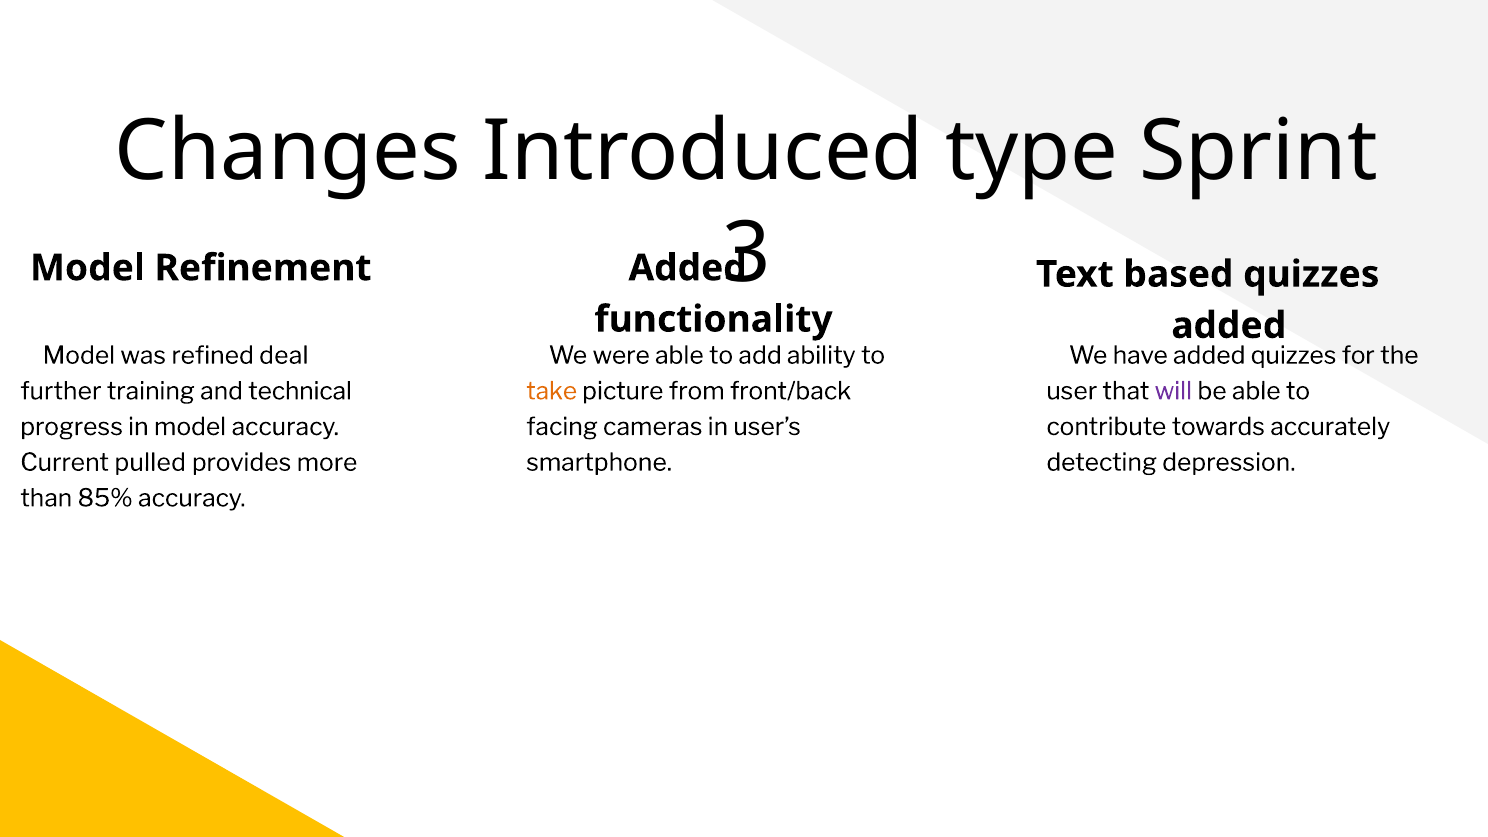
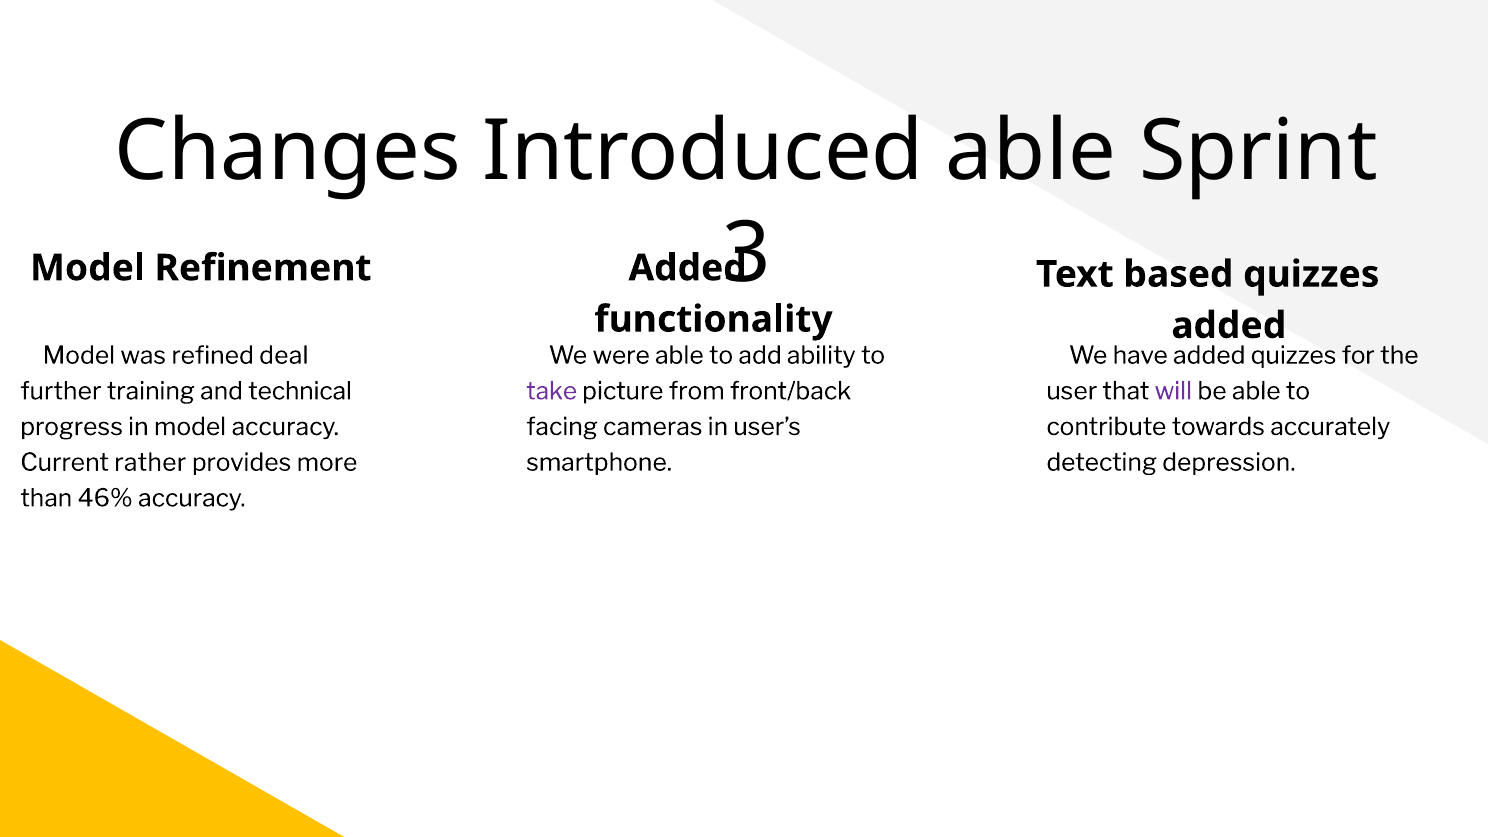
Introduced type: type -> able (1031, 152)
take colour: orange -> purple (552, 391)
pulled: pulled -> rather (150, 463)
85%: 85% -> 46% (105, 498)
